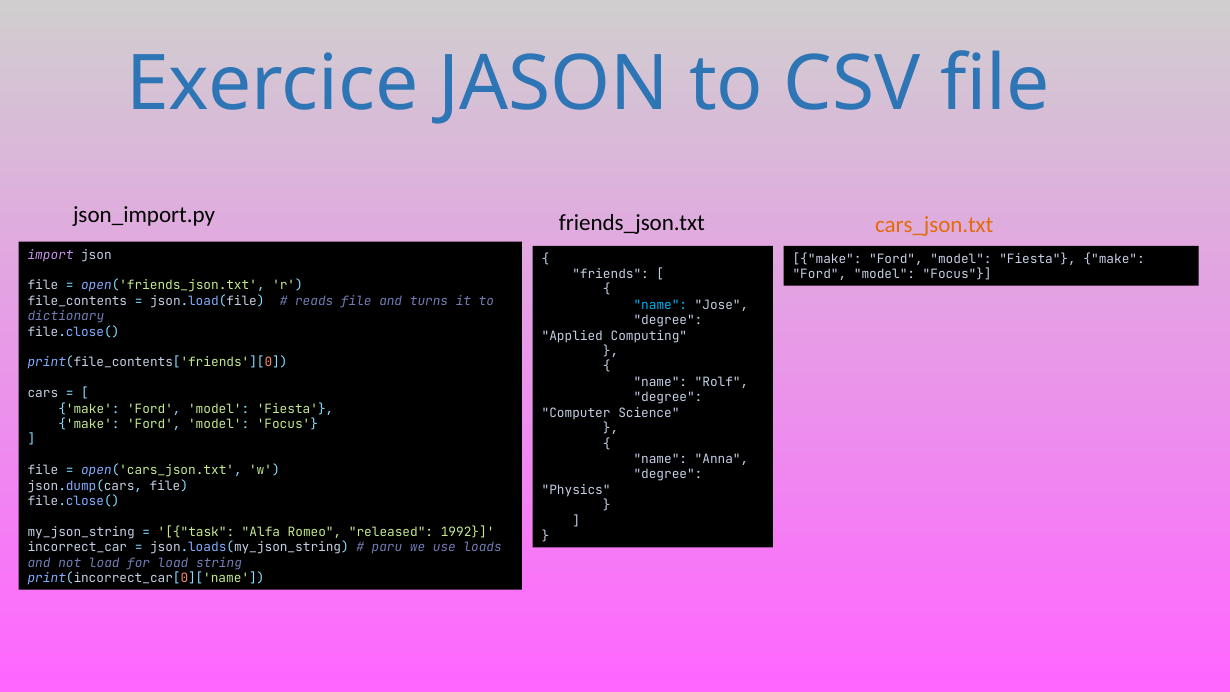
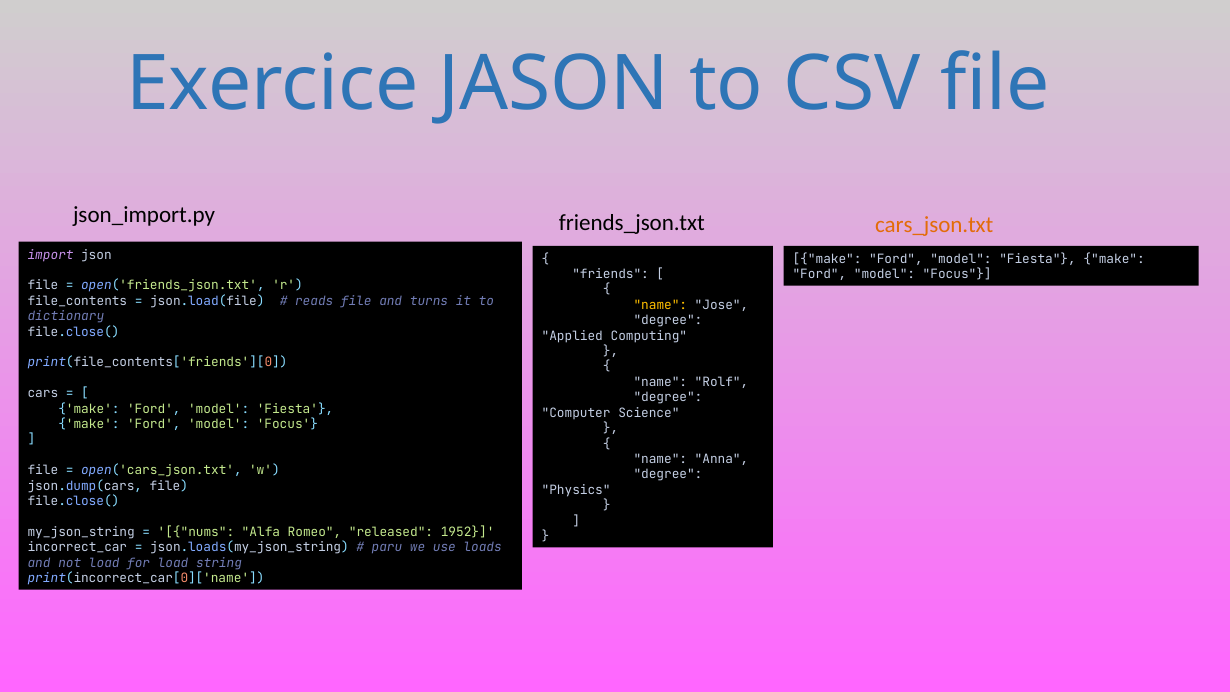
name colour: light blue -> yellow (660, 305)
task: task -> nums (196, 532)
1992: 1992 -> 1952 (468, 532)
